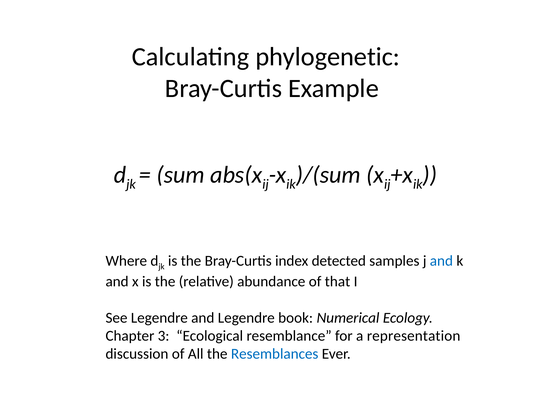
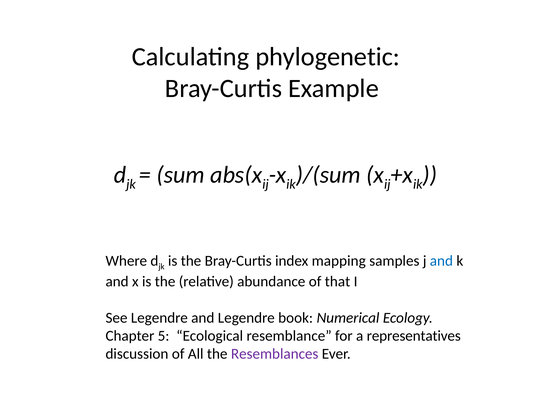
detected: detected -> mapping (339, 261)
3: 3 -> 5 (164, 336)
representation: representation -> representatives (414, 336)
Resemblances colour: blue -> purple (275, 354)
